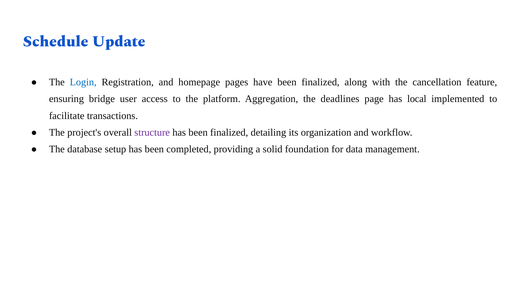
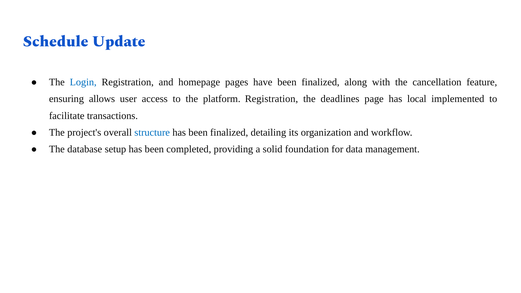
bridge: bridge -> allows (102, 99)
platform Aggregation: Aggregation -> Registration (272, 99)
structure colour: purple -> blue (152, 133)
